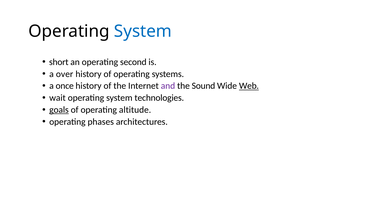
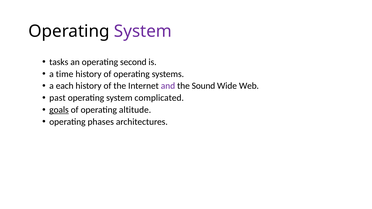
System colour: blue -> purple (143, 31)
short: short -> tasks (59, 62)
over: over -> time (65, 74)
once: once -> each (65, 86)
Web underline: present -> none (249, 86)
wait: wait -> past (57, 98)
technologies: technologies -> complicated (159, 98)
